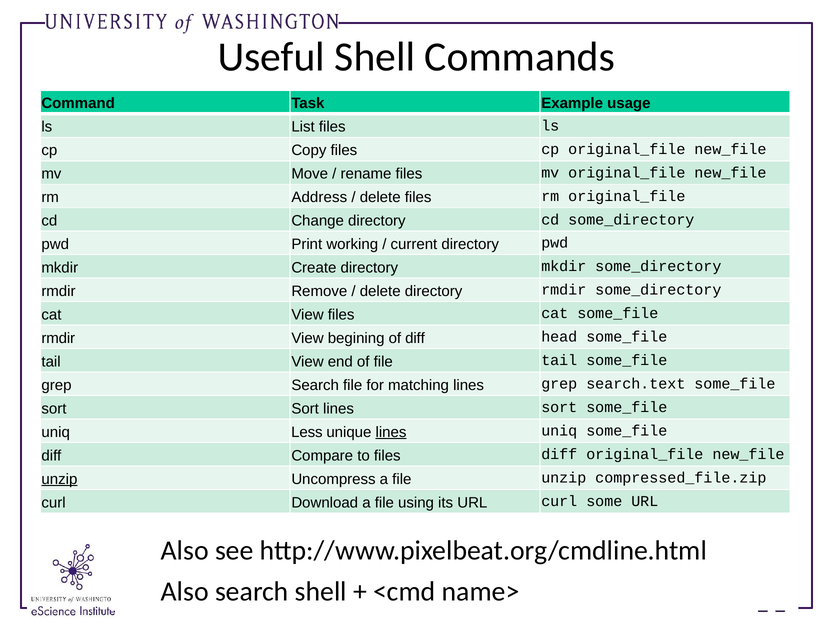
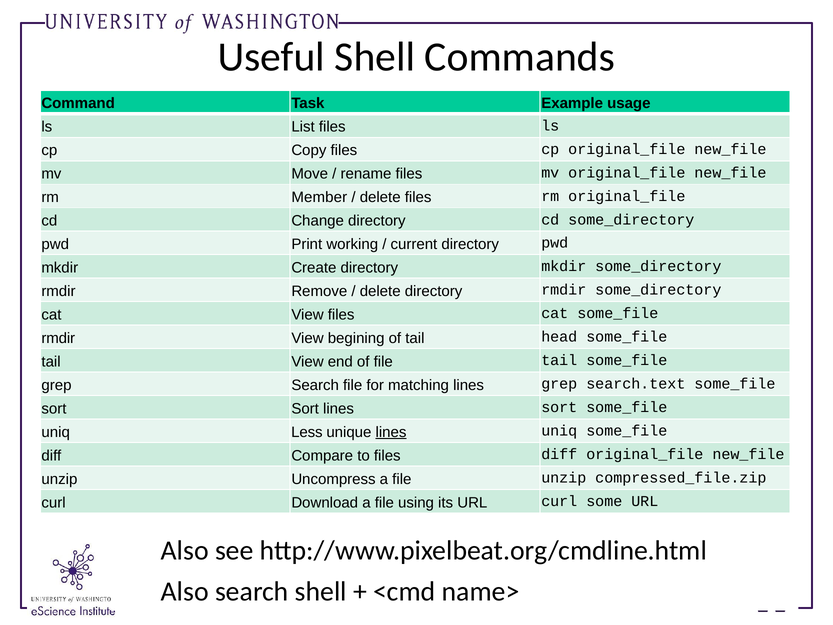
Address: Address -> Member (319, 197)
of diff: diff -> tail (415, 338)
unzip underline: present -> none (59, 479)
